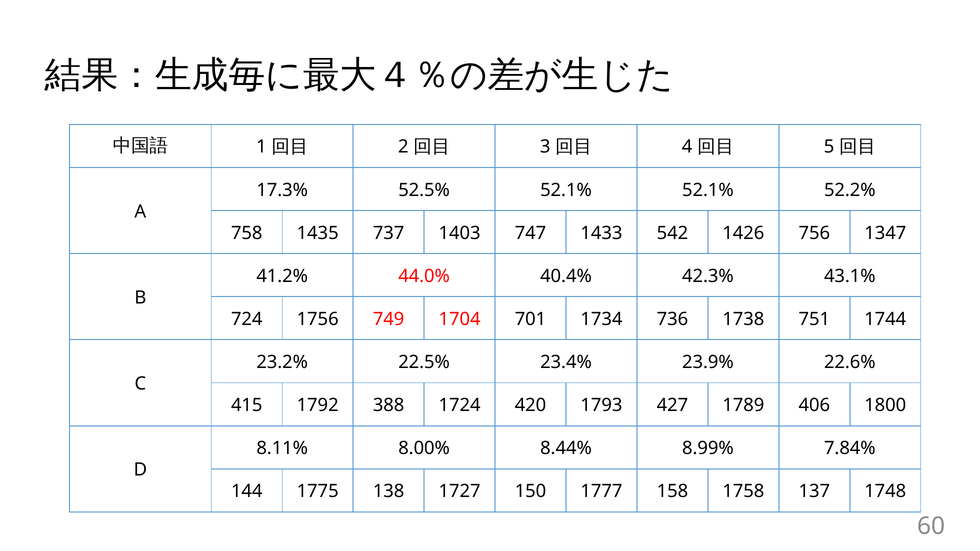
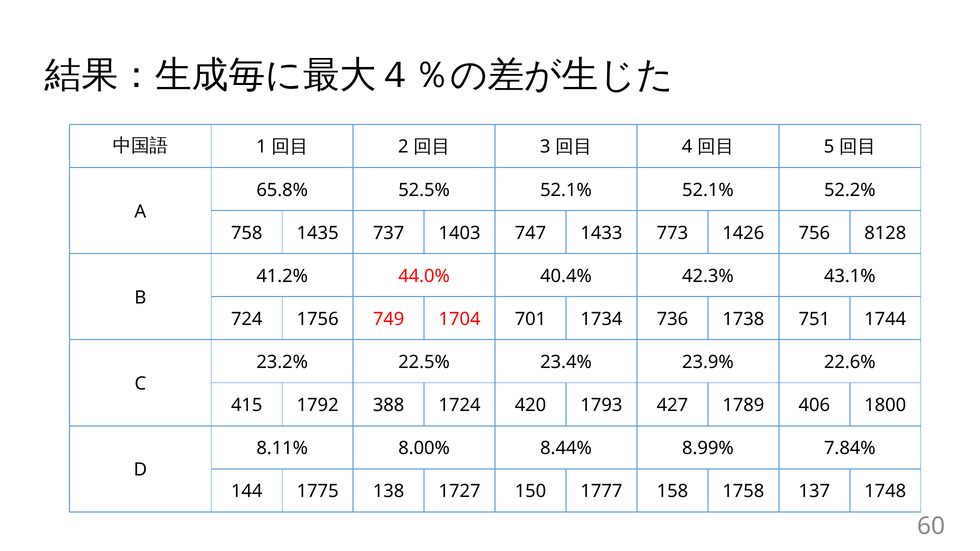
17.3%: 17.3% -> 65.8% (282, 190)
542: 542 -> 773 (672, 233)
1347: 1347 -> 8128 (885, 233)
